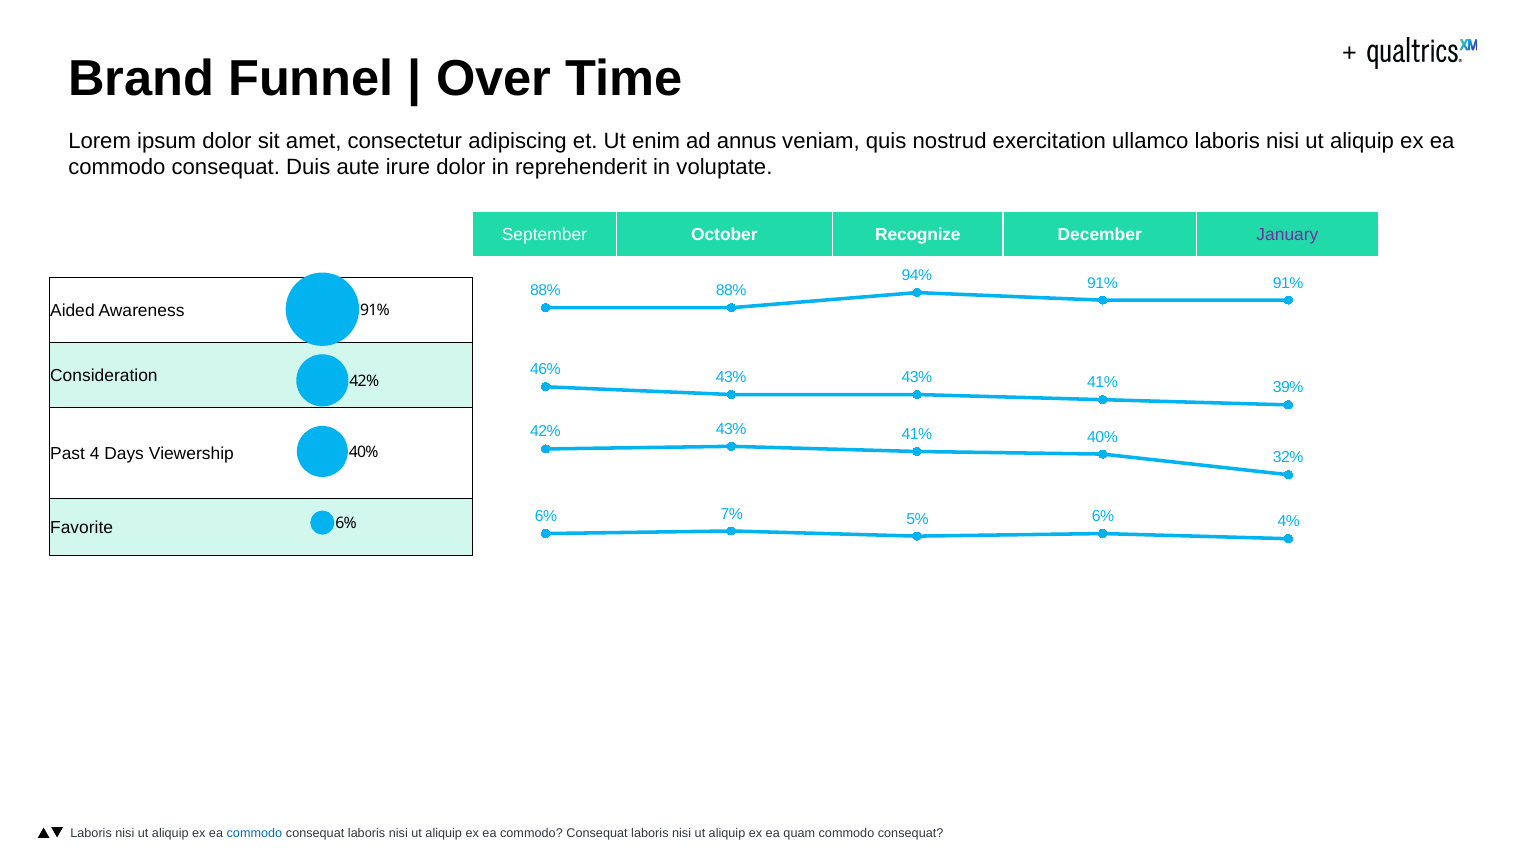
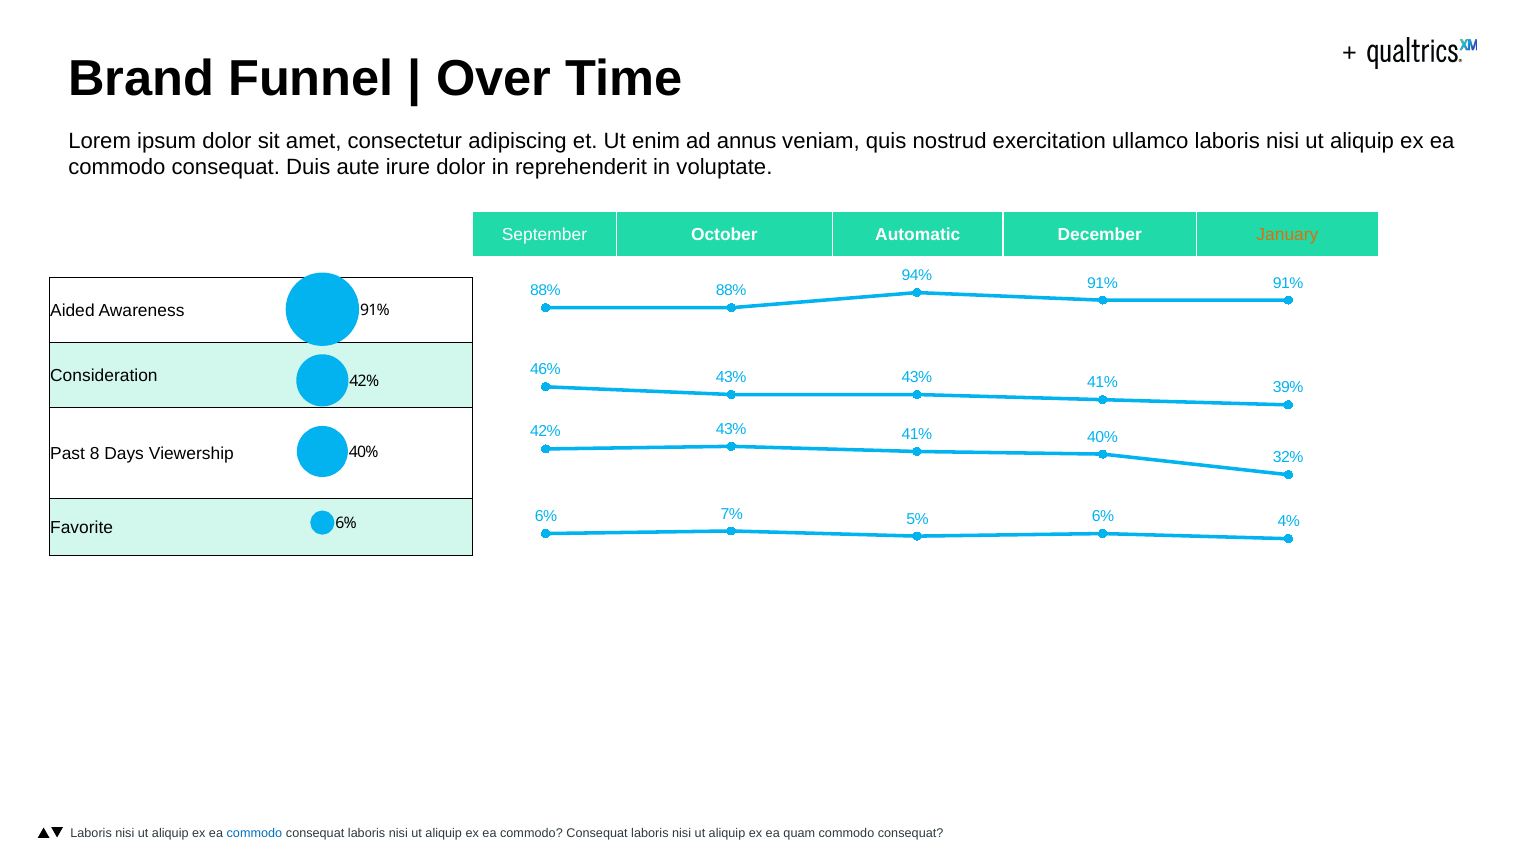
Recognize: Recognize -> Automatic (918, 235)
January colour: purple -> orange (1287, 235)
4: 4 -> 8 (95, 454)
